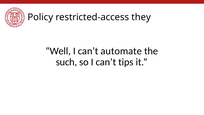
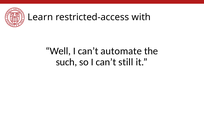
Policy: Policy -> Learn (40, 17)
they: they -> with (141, 17)
tips: tips -> still (126, 62)
